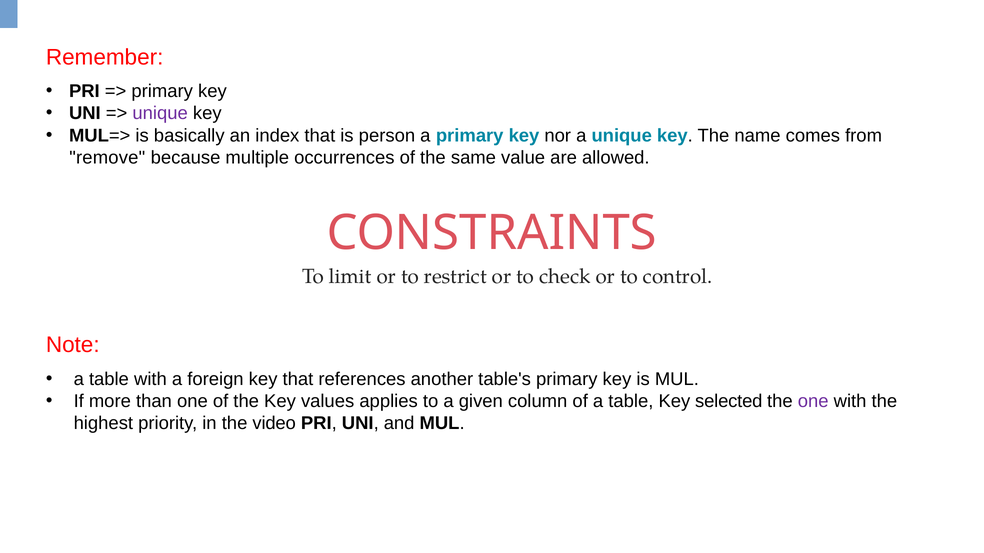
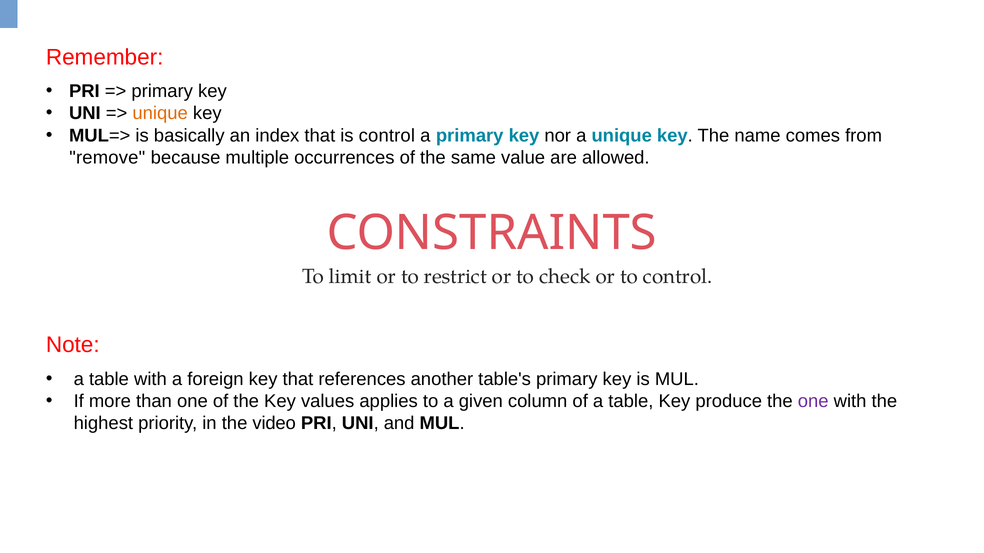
unique colour: purple -> orange (160, 113)
is person: person -> control (387, 136)
selected: selected -> produce (729, 402)
